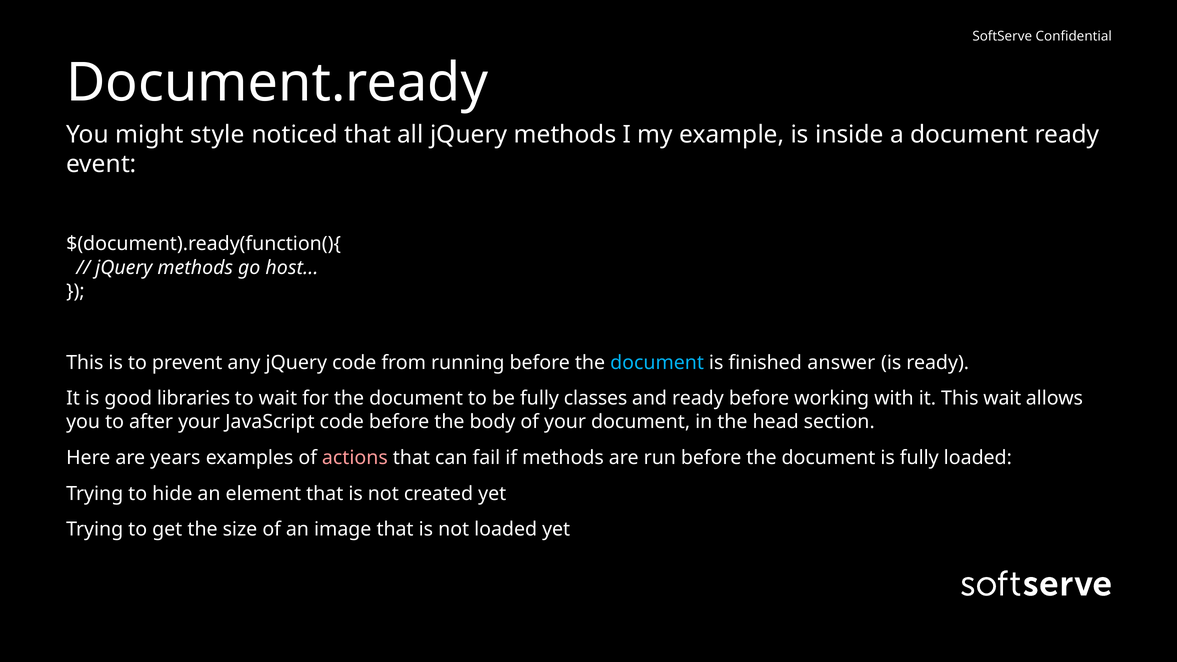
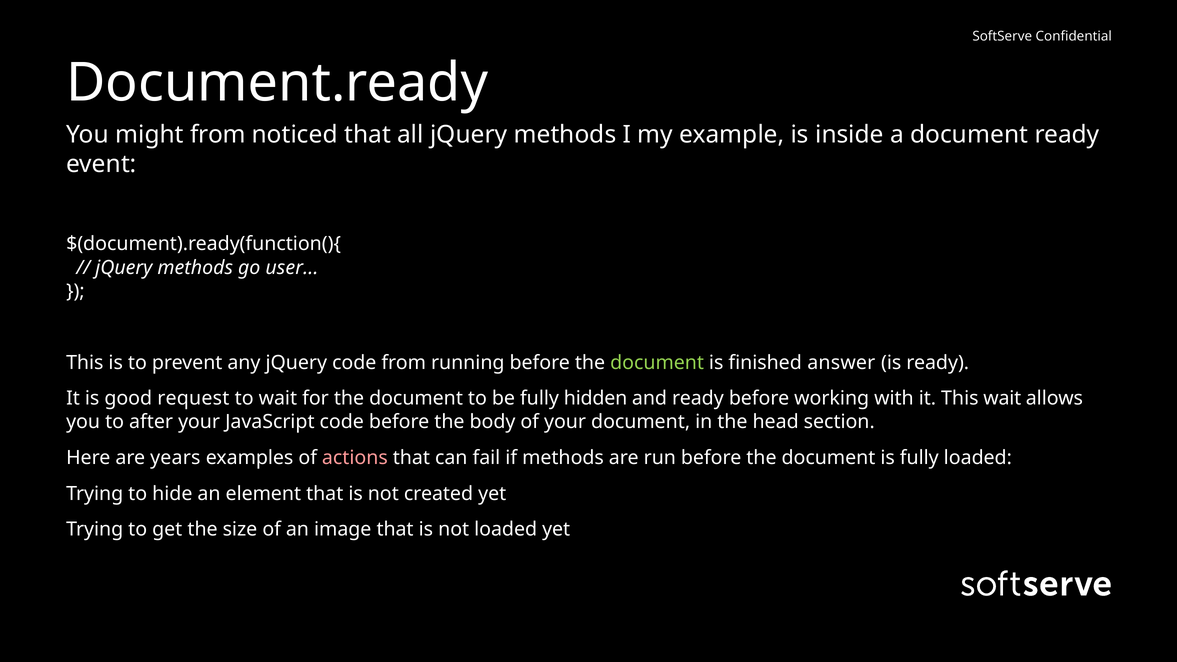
might style: style -> from (218, 134)
host: host -> user (292, 268)
document colour: light blue -> light green (657, 363)
libraries: libraries -> request (193, 398)
classes: classes -> hidden (596, 398)
